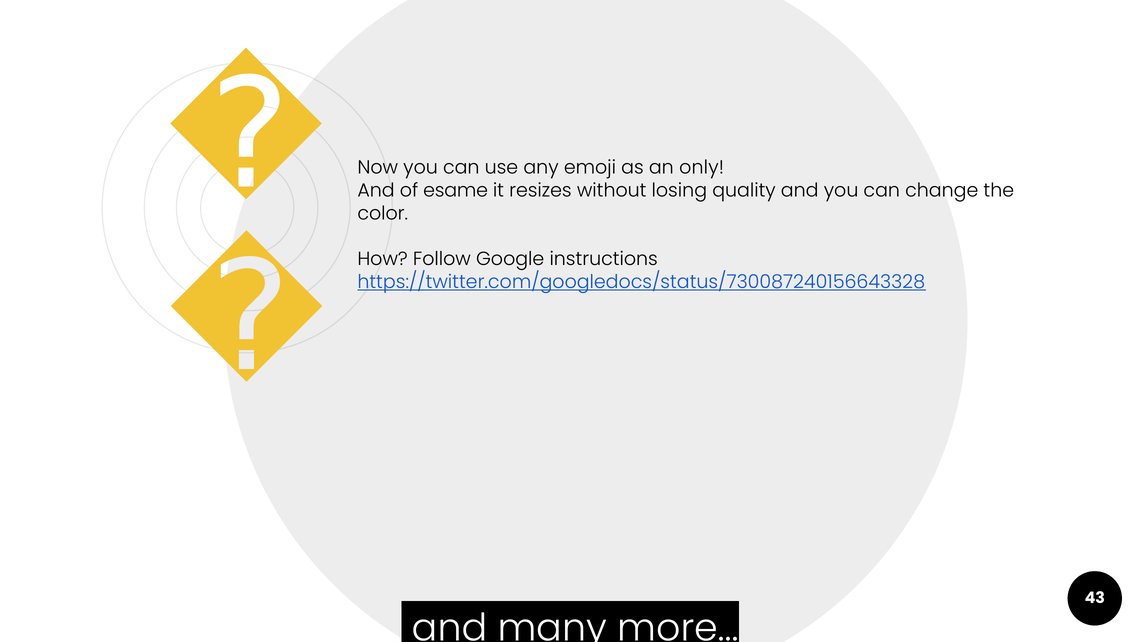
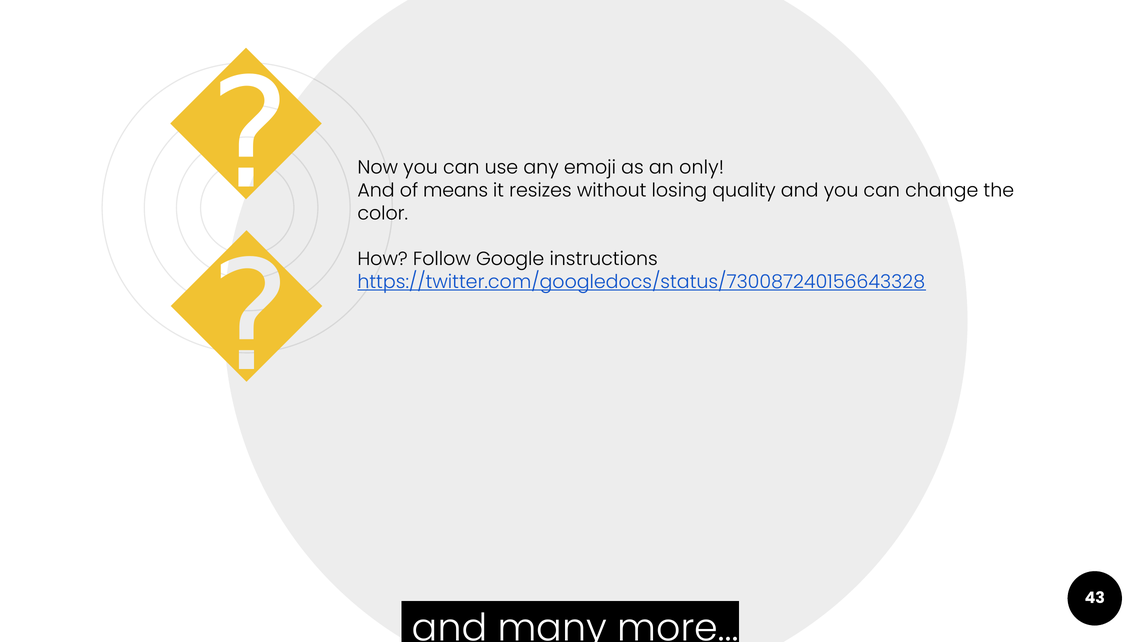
esame: esame -> means (456, 190)
